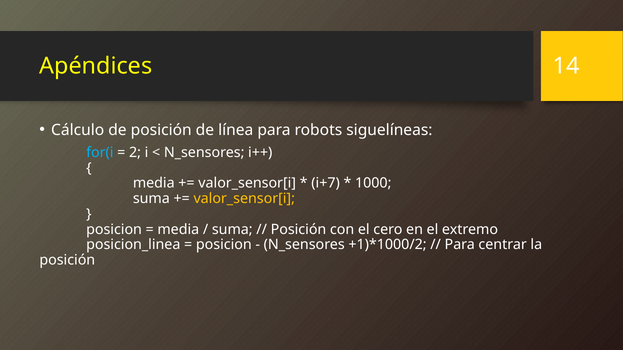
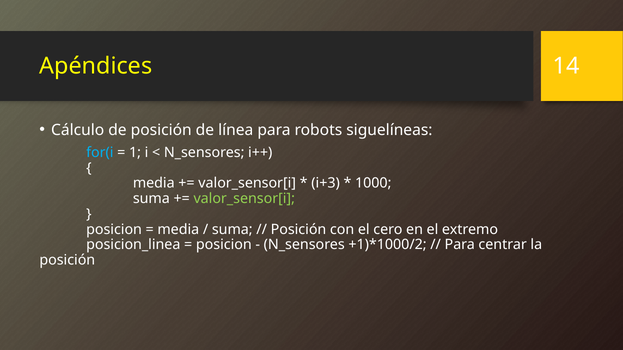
2: 2 -> 1 (135, 153)
i+7: i+7 -> i+3 (326, 183)
valor_sensor[i colour: yellow -> light green (244, 199)
